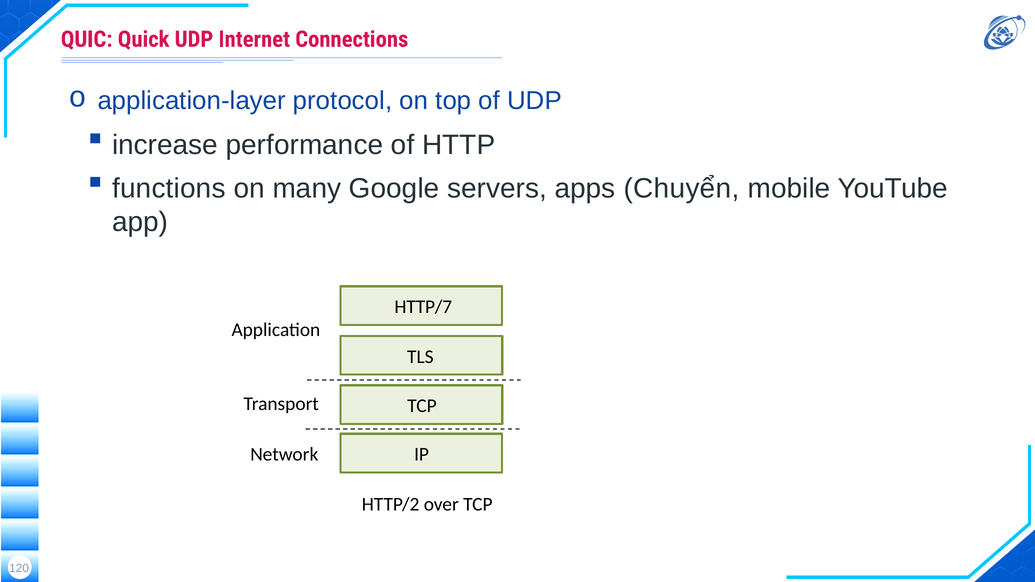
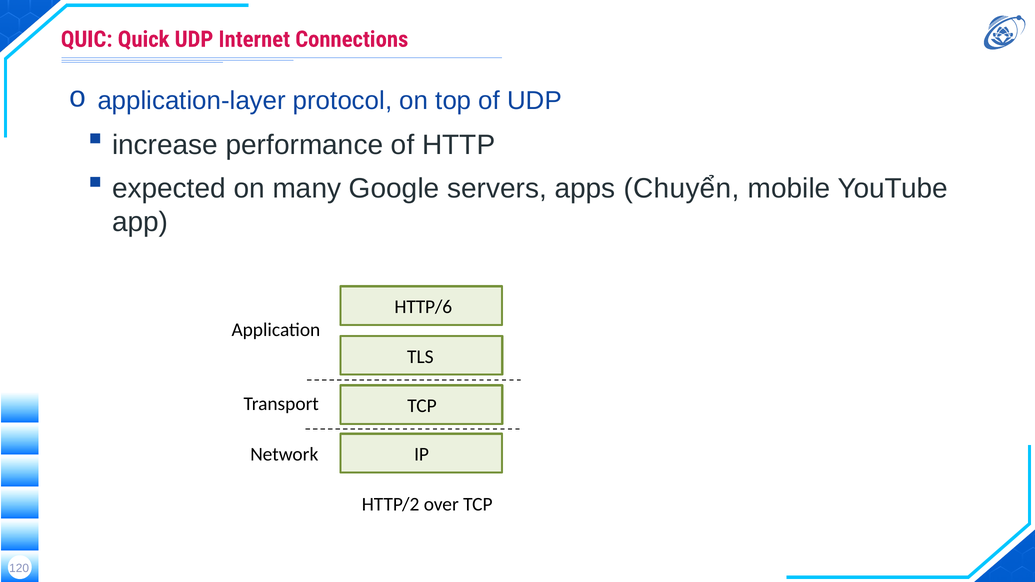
functions: functions -> expected (169, 188)
HTTP/7: HTTP/7 -> HTTP/6 (423, 307)
